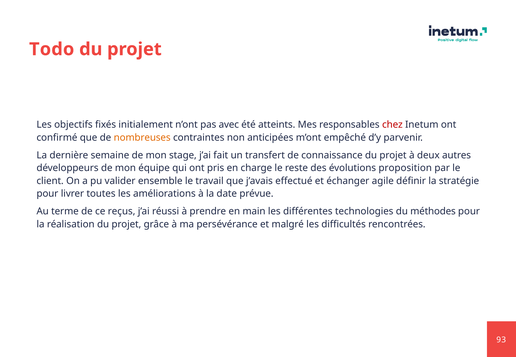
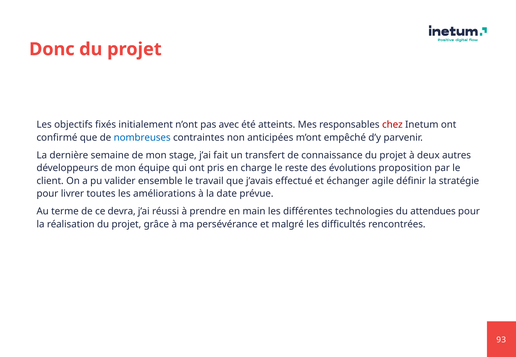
Todo: Todo -> Donc (52, 49)
nombreuses colour: orange -> blue (142, 138)
reçus: reçus -> devra (122, 212)
méthodes: méthodes -> attendues (433, 212)
